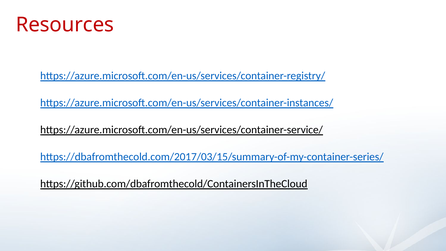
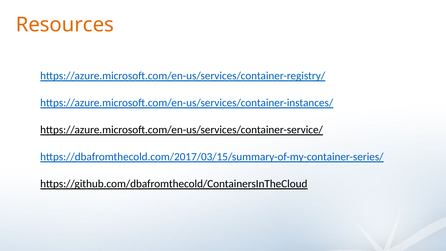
Resources colour: red -> orange (65, 25)
